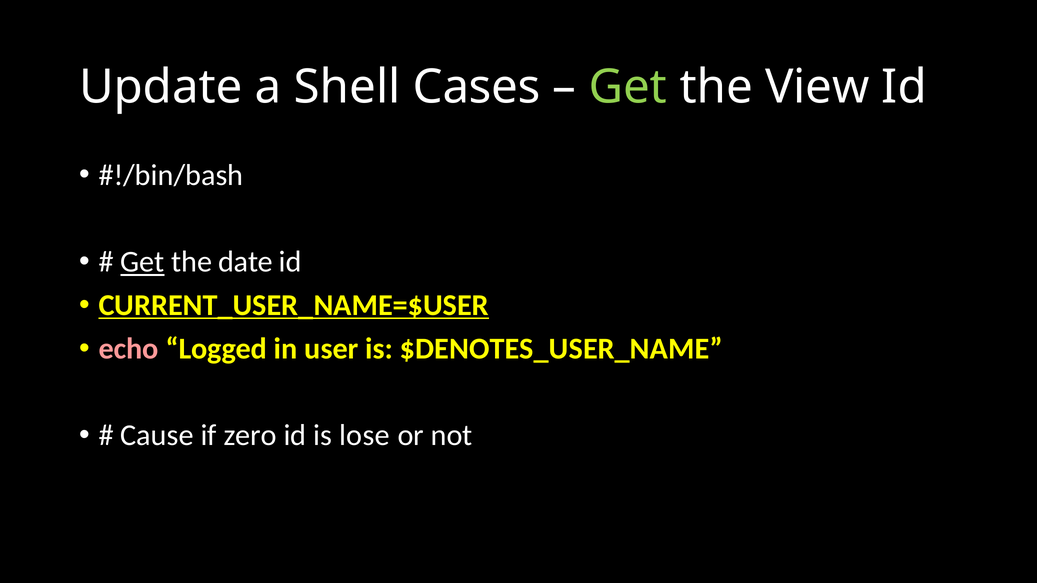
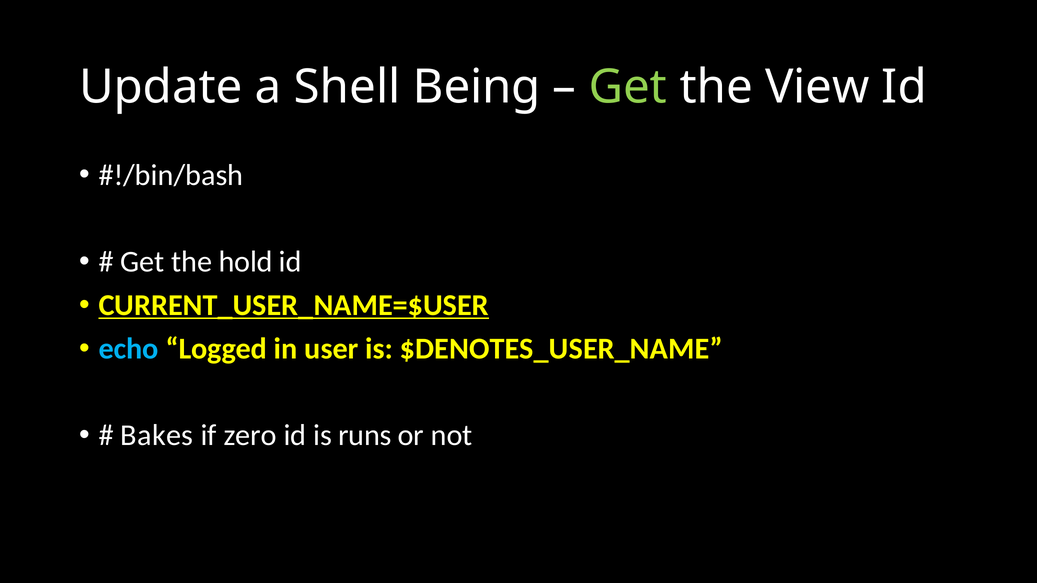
Cases: Cases -> Being (477, 87)
Get underline: present -> none (142, 262)
date: date -> hold (246, 262)
echo colour: pink -> light blue (129, 349)
Cause: Cause -> Bakes (157, 436)
lose: lose -> runs (365, 436)
